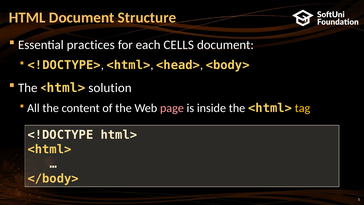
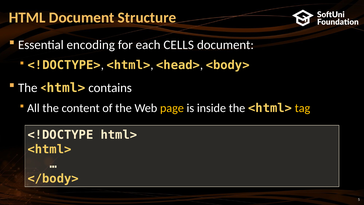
practices: practices -> encoding (91, 45)
solution: solution -> contains (110, 88)
page colour: pink -> yellow (172, 108)
